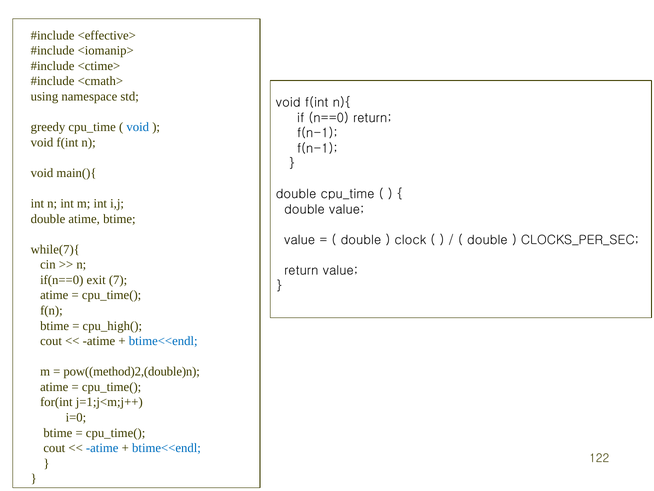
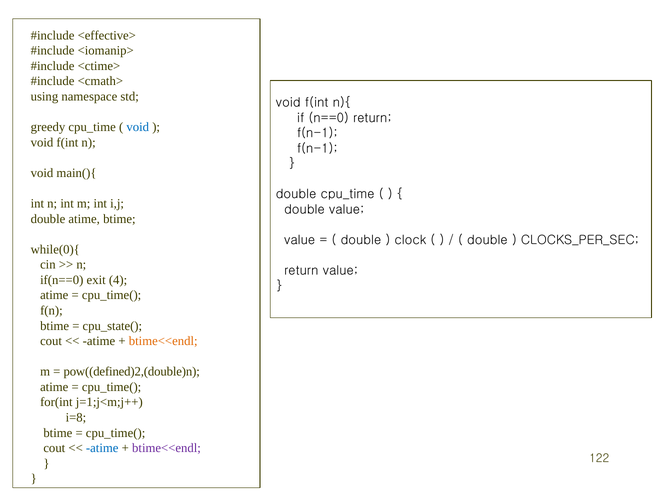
while(7){: while(7){ -> while(0){ (55, 249)
7: 7 -> 4 (118, 280)
cpu_high(: cpu_high( -> cpu_state( (112, 326)
btime<<endl colour: blue -> orange (163, 341)
pow((method)2,(double)n: pow((method)2,(double)n -> pow((defined)2,(double)n (132, 371)
i=0: i=0 -> i=8 (76, 417)
btime<<endl colour: blue -> purple (166, 448)
